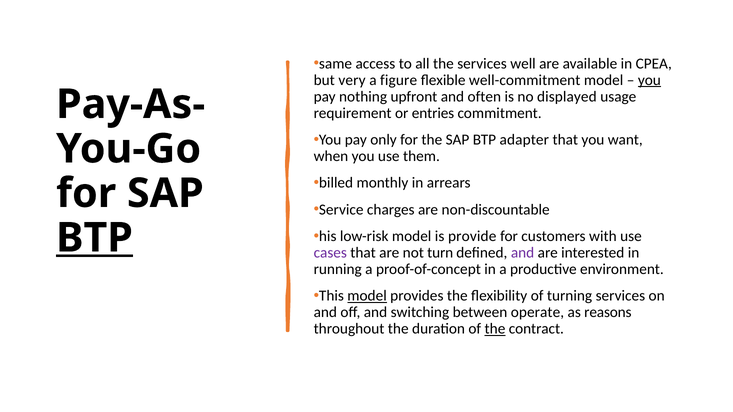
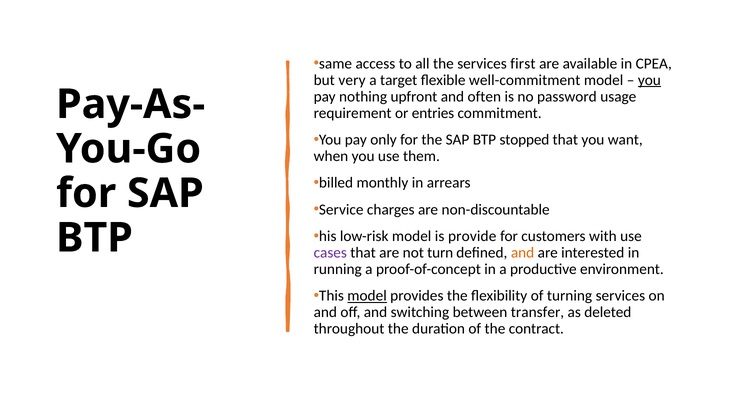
well: well -> first (523, 64)
figure: figure -> target (399, 80)
displayed: displayed -> password (567, 97)
adapter: adapter -> stopped (524, 140)
BTP underline: present -> none (94, 238)
and colour: purple -> orange (523, 253)
operate: operate -> transfer (538, 313)
reasons: reasons -> deleted (608, 313)
the underline: present -> none (495, 329)
